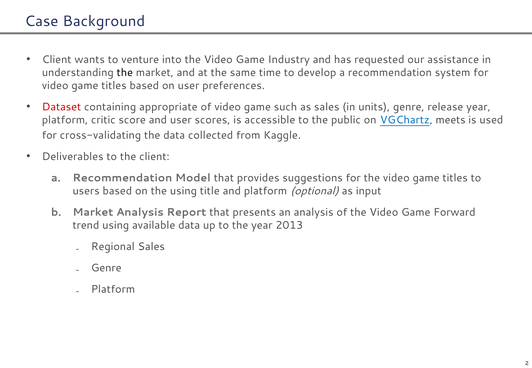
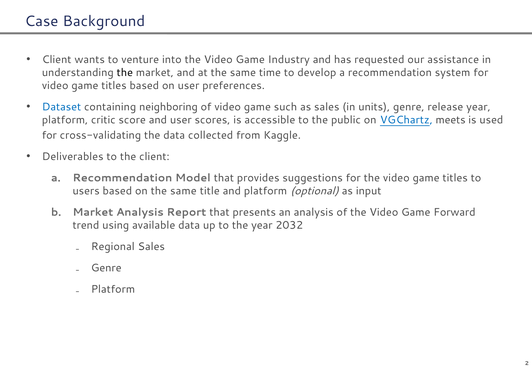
Dataset colour: red -> blue (62, 107)
appropriate: appropriate -> neighboring (168, 107)
on the using: using -> same (183, 191)
2013: 2013 -> 2032 (289, 226)
